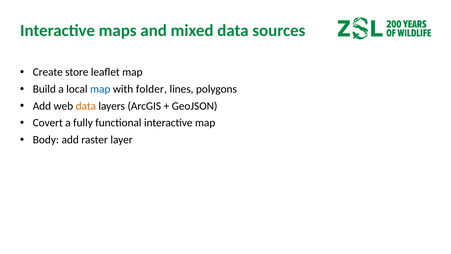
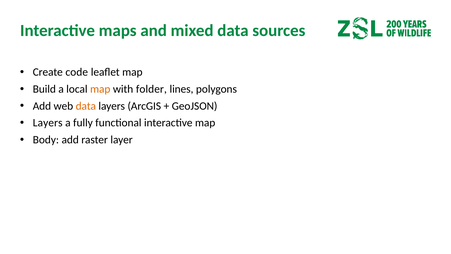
store: store -> code (77, 72)
map colour: blue -> orange (100, 89)
Covert: Covert -> Layers (48, 123)
